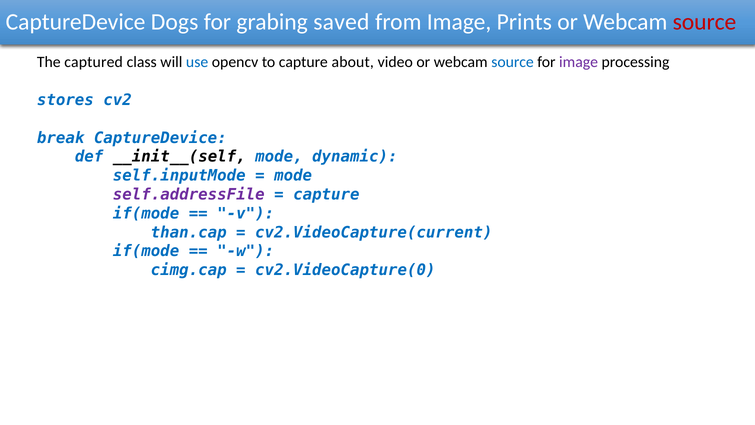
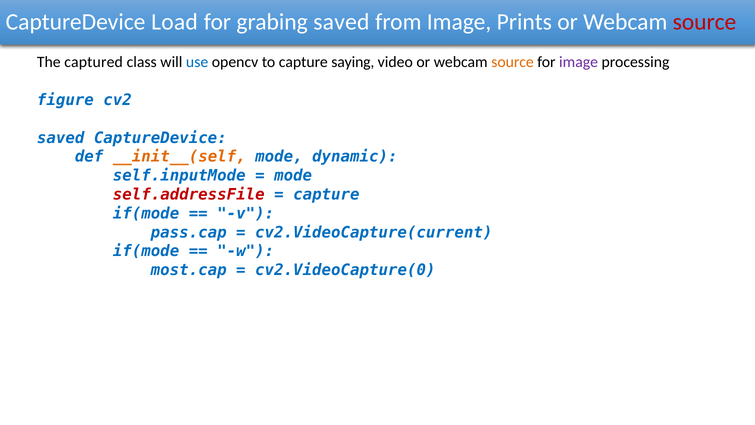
Dogs: Dogs -> Load (175, 22)
about: about -> saying (353, 62)
source colour: blue -> orange (513, 62)
stores: stores -> figure (65, 100)
break: break -> saved (61, 138)
__init__(self colour: black -> orange (179, 157)
self.addressFile colour: purple -> red (189, 194)
than.cap: than.cap -> pass.cap (189, 232)
cimg.cap: cimg.cap -> most.cap (189, 270)
